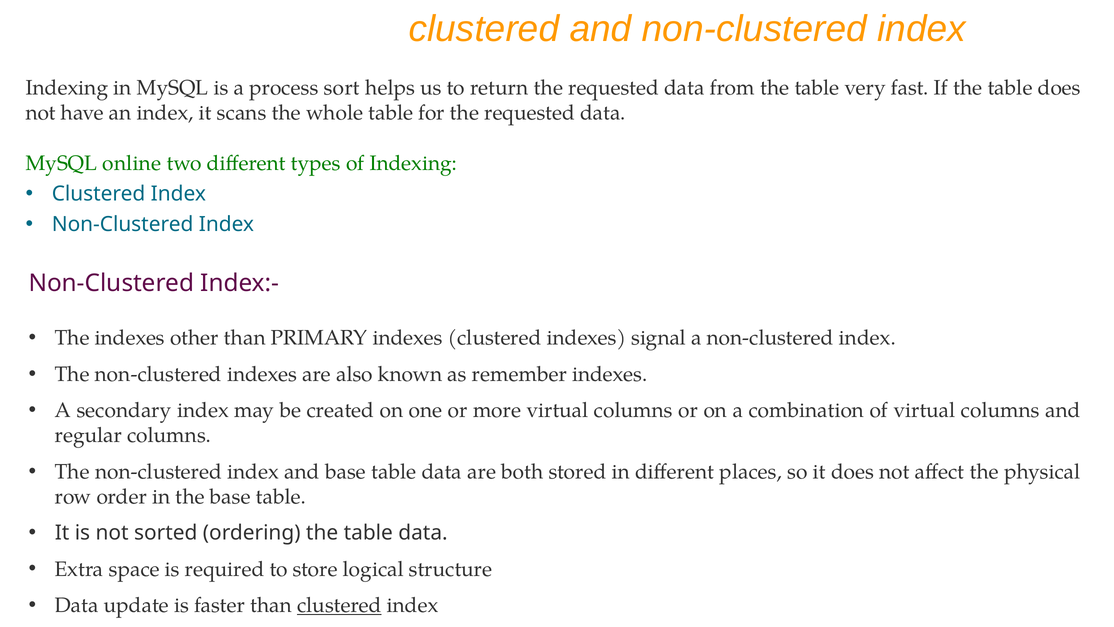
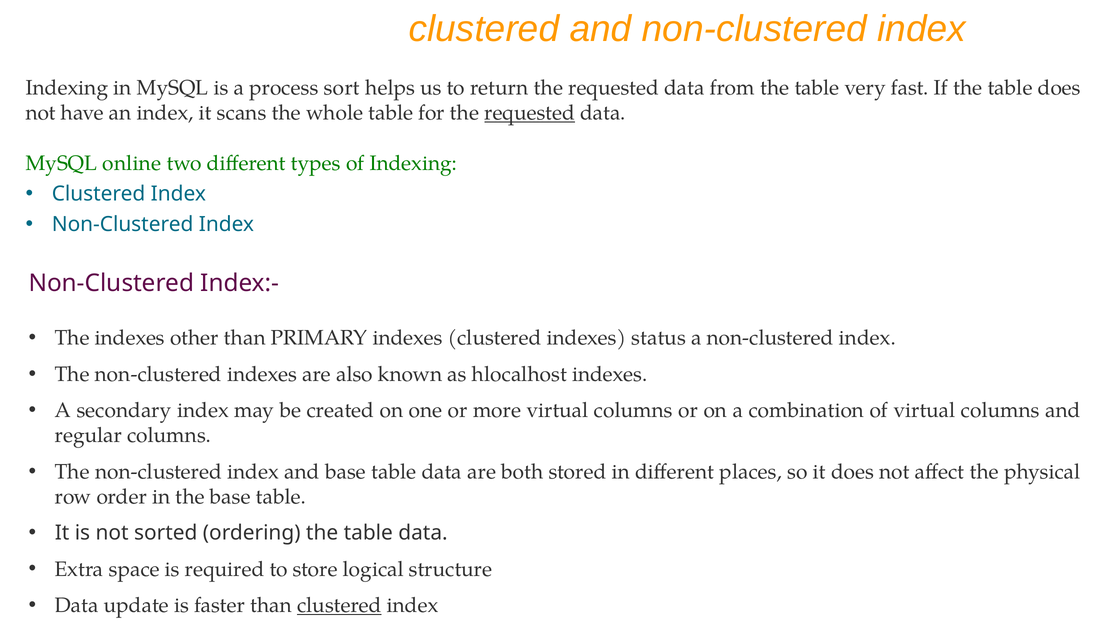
requested underline: none -> present (530, 113)
signal: signal -> status (659, 338)
remember: remember -> hlocalhost (519, 374)
